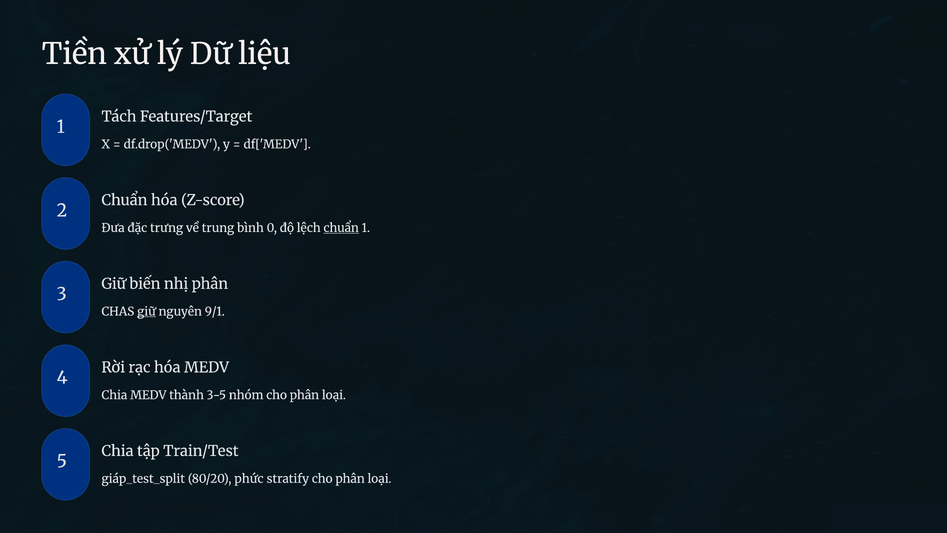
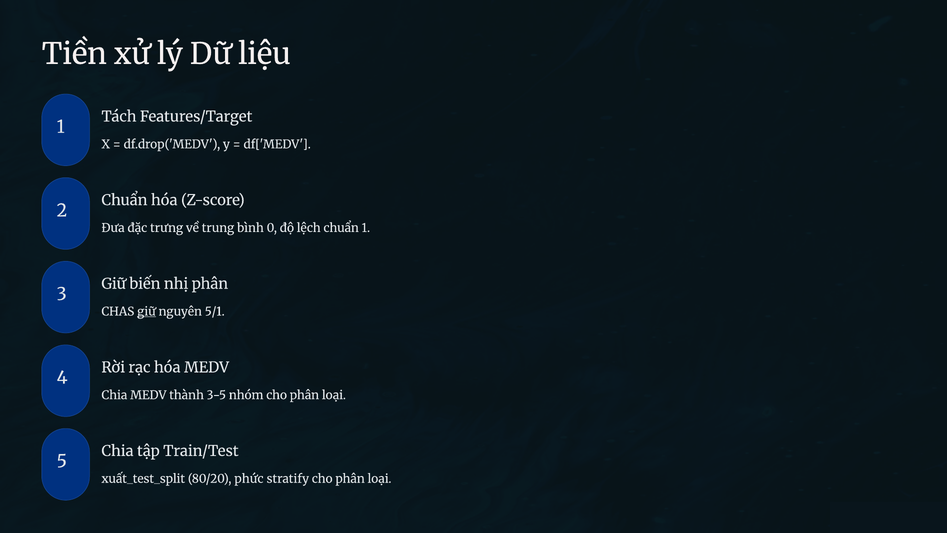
chuẩn underline: present -> none (341, 228)
9/1: 9/1 -> 5/1 (215, 311)
giáp_test_split: giáp_test_split -> xuất_test_split (143, 479)
